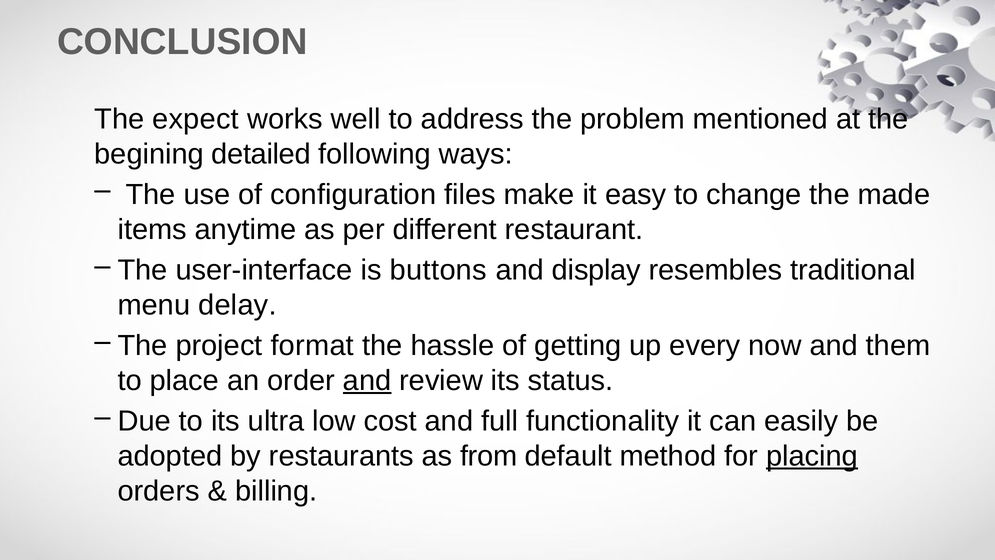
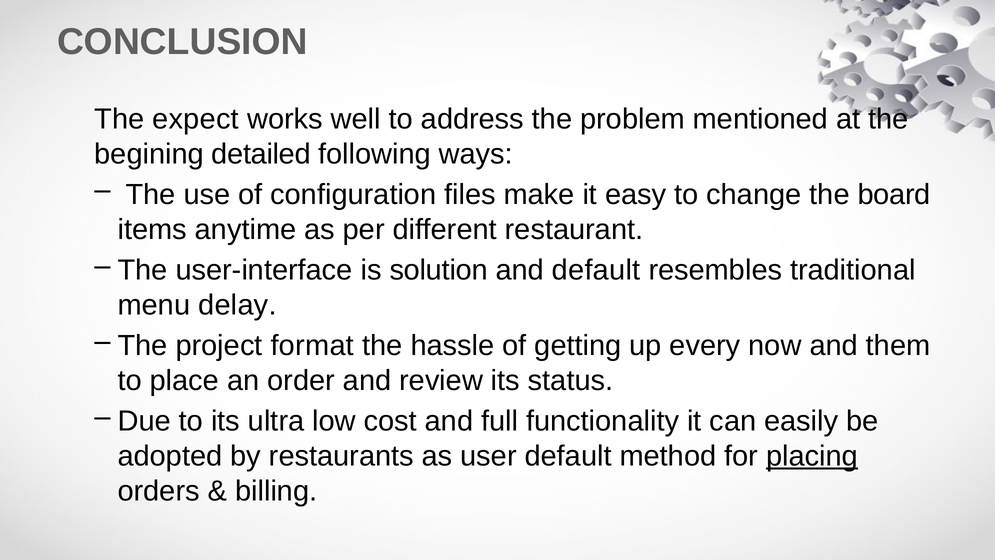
made: made -> board (894, 194)
buttons: buttons -> solution (439, 270)
and display: display -> default (596, 270)
and underline: present -> none (367, 380)
from: from -> user (489, 456)
